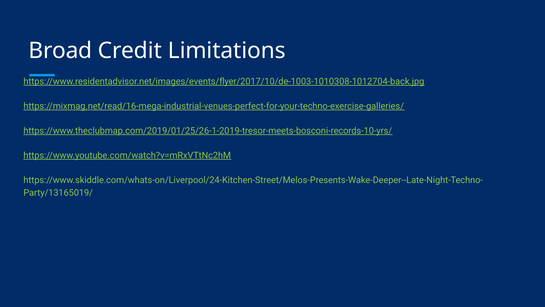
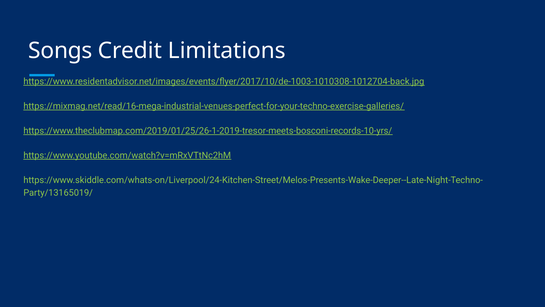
Broad: Broad -> Songs (60, 51)
